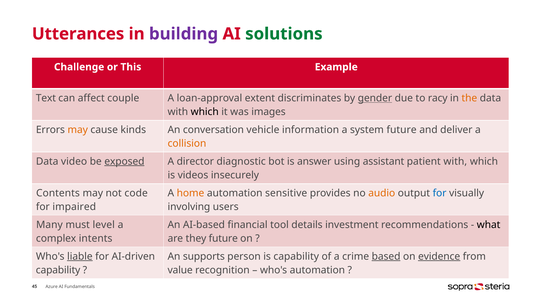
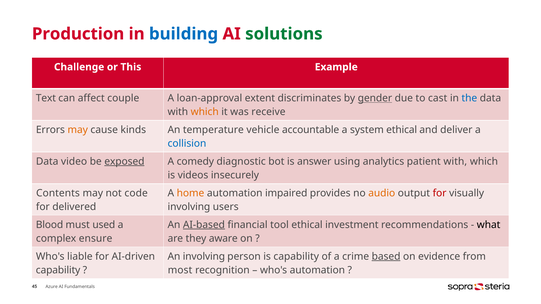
Utterances: Utterances -> Production (78, 34)
building colour: purple -> blue (184, 34)
racy: racy -> cast (438, 98)
the colour: orange -> blue (469, 98)
which colour: black -> orange (205, 112)
images: images -> receive (268, 112)
conversation: conversation -> temperature (213, 130)
information: information -> accountable (311, 130)
system future: future -> ethical (402, 130)
collision colour: orange -> blue (187, 144)
director: director -> comedy (195, 162)
assistant: assistant -> analytics (384, 162)
sensitive: sensitive -> impaired (286, 193)
for colour: blue -> red (440, 193)
impaired: impaired -> delivered (74, 207)
Many: Many -> Blood (50, 225)
level: level -> used (104, 225)
AI-based underline: none -> present (204, 225)
tool details: details -> ethical (307, 225)
intents: intents -> ensure (96, 239)
they future: future -> aware (223, 239)
liable underline: present -> none (80, 257)
An supports: supports -> involving (204, 257)
evidence underline: present -> none (439, 257)
value: value -> most (180, 270)
